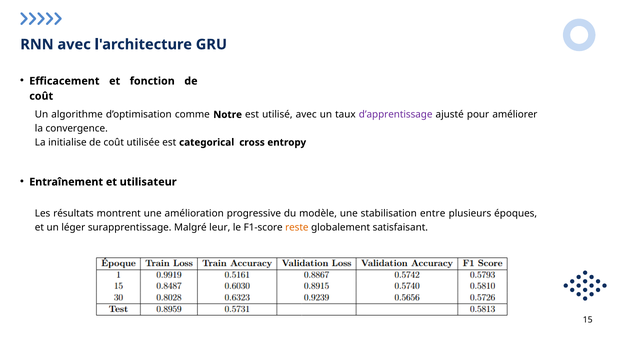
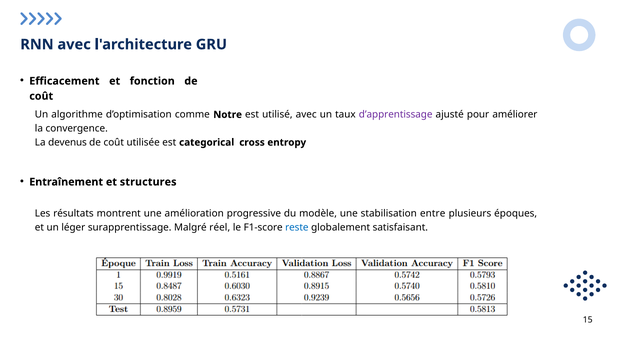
initialise: initialise -> devenus (67, 142)
utilisateur: utilisateur -> structures (148, 182)
leur: leur -> réel (220, 227)
reste colour: orange -> blue (297, 227)
